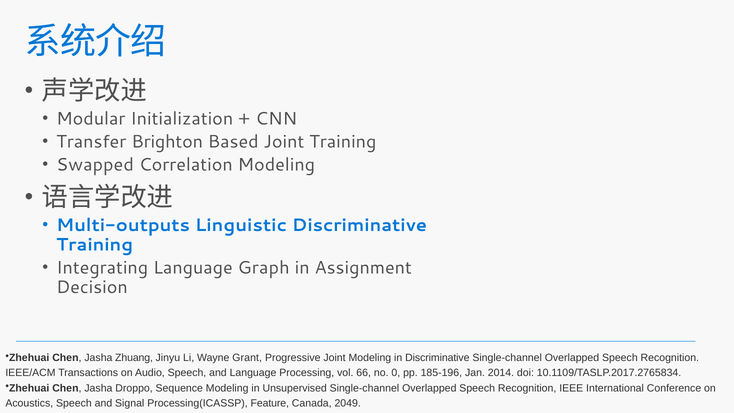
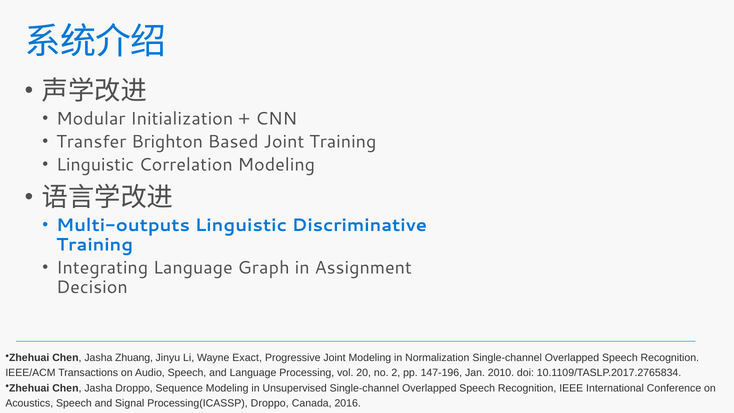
Swapped: Swapped -> Linguistic (95, 165)
Grant: Grant -> Exact (247, 358)
in Discriminative: Discriminative -> Normalization (437, 358)
66: 66 -> 20 (364, 373)
0: 0 -> 2 (396, 373)
185-196: 185-196 -> 147-196 (441, 373)
2014: 2014 -> 2010 (501, 373)
Processing(ICASSP Feature: Feature -> Droppo (270, 403)
2049: 2049 -> 2016 (348, 403)
